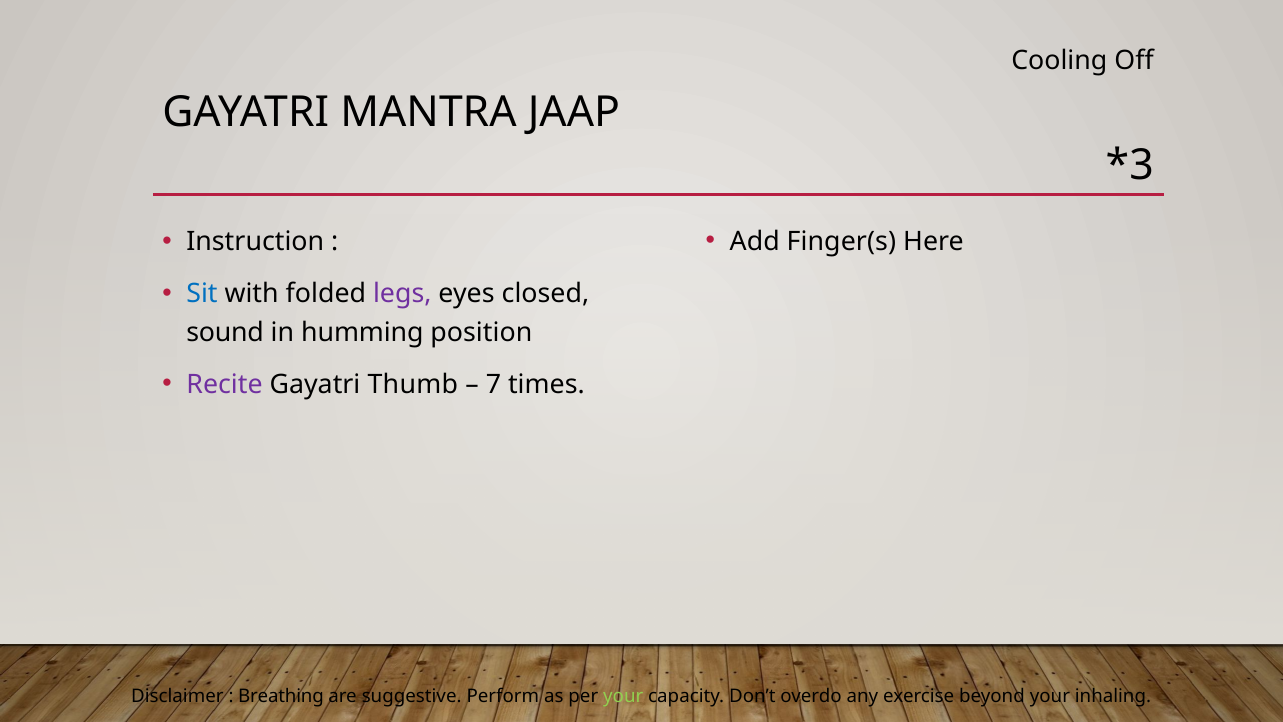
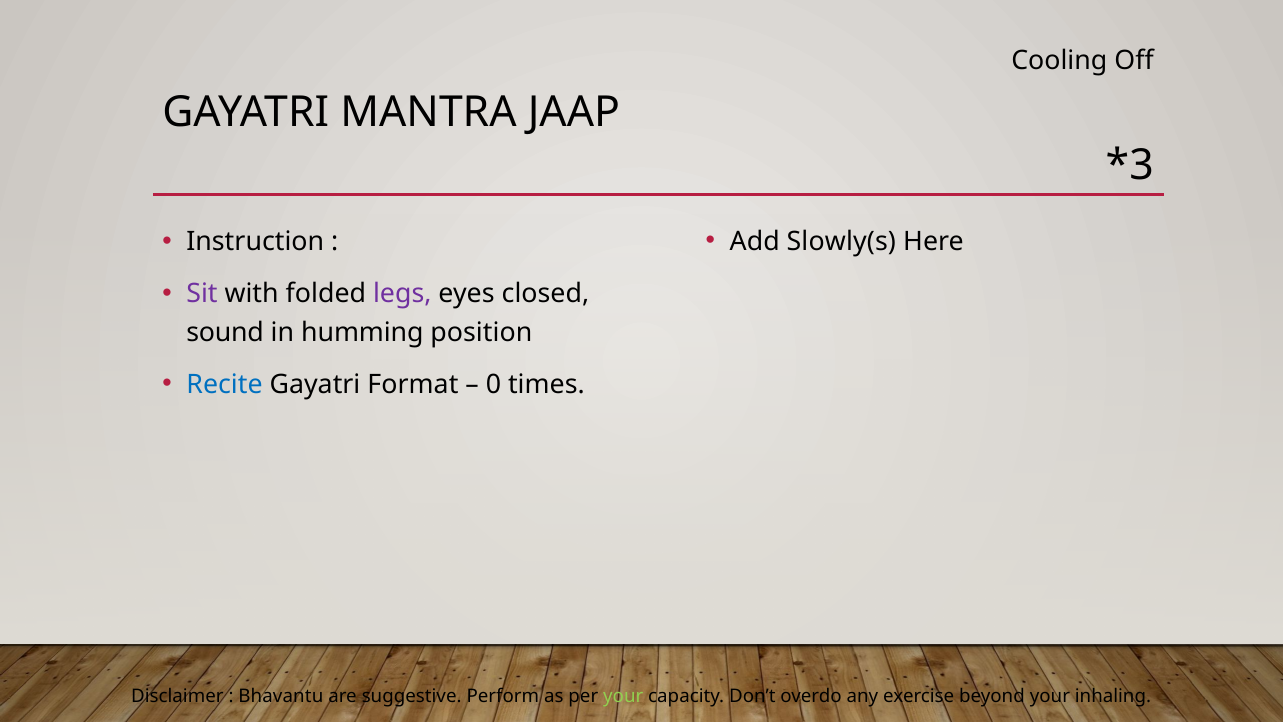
Finger(s: Finger(s -> Slowly(s (841, 241)
Sit colour: blue -> purple (202, 294)
Recite colour: purple -> blue (224, 384)
Thumb: Thumb -> Format (413, 384)
7: 7 -> 0 (493, 384)
Breathing: Breathing -> Bhavantu (281, 696)
